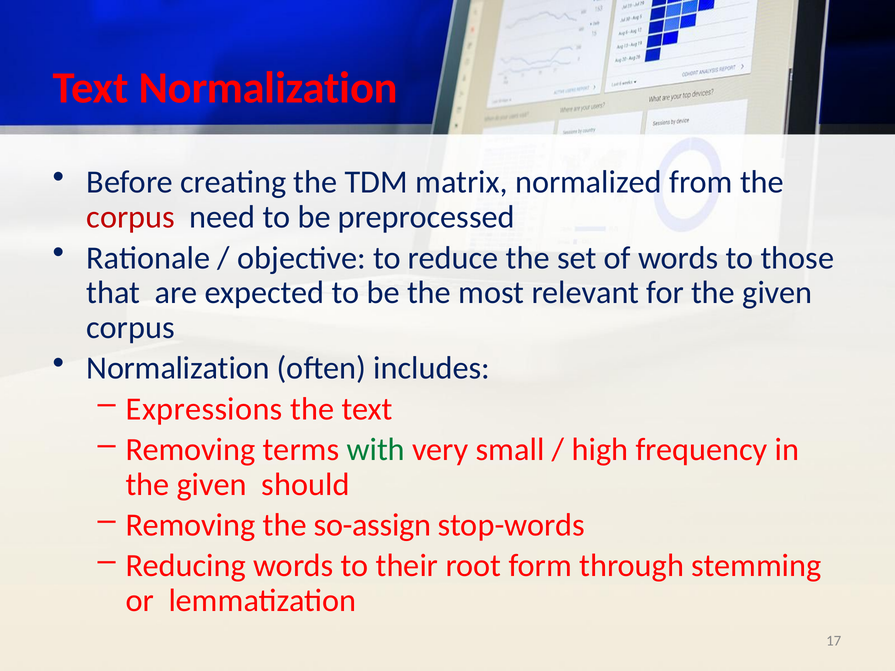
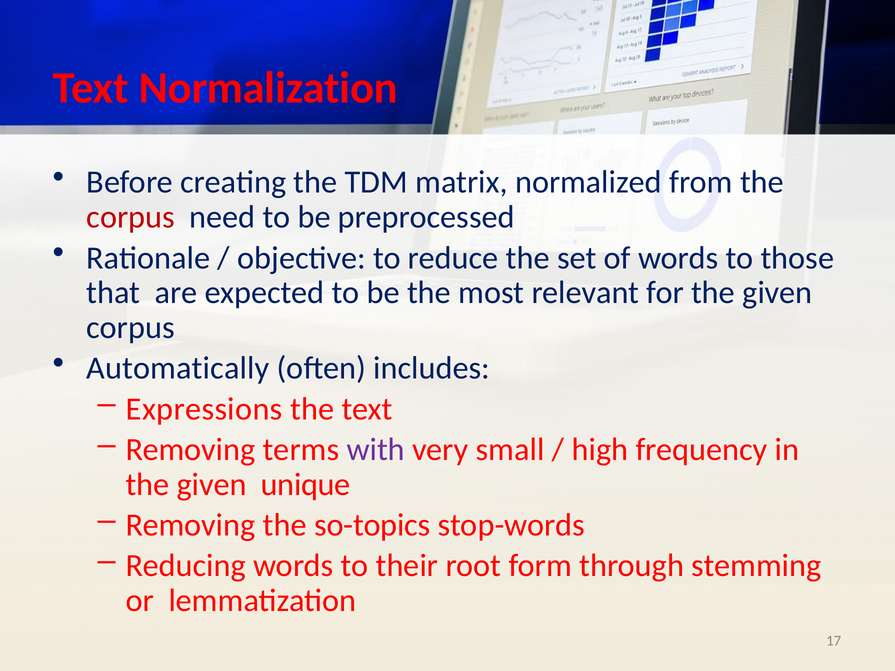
Normalization: Normalization -> Automatically (178, 368)
with colour: green -> purple (376, 450)
should: should -> unique (306, 485)
so-assign: so-assign -> so-topics (372, 525)
